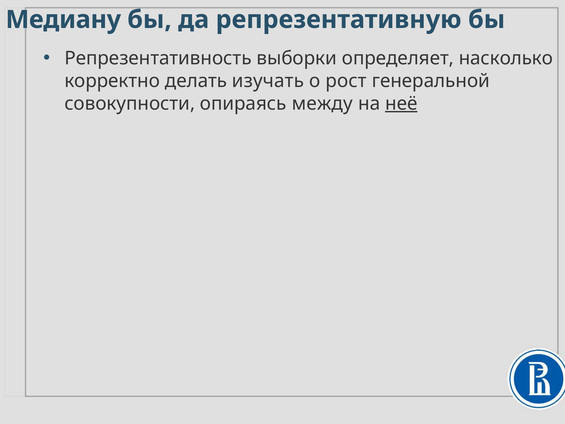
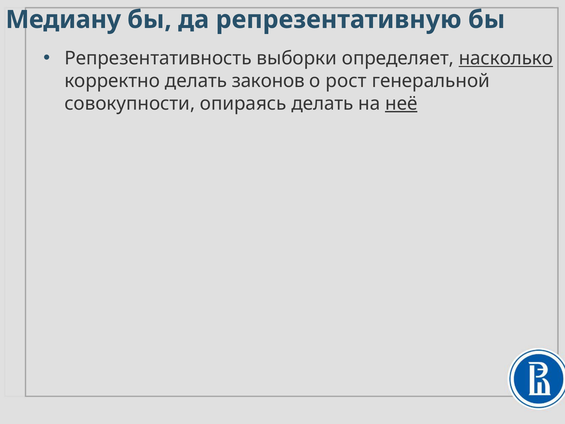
насколько underline: none -> present (506, 58)
изучать: изучать -> законов (268, 81)
опираясь между: между -> делать (322, 104)
